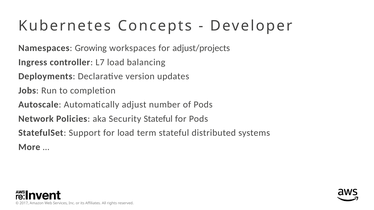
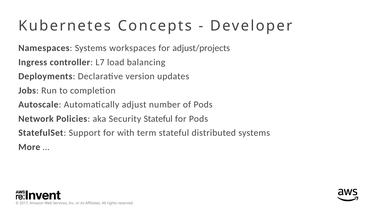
Namespaces Growing: Growing -> Systems (91, 48)
for load: load -> with (126, 133)
